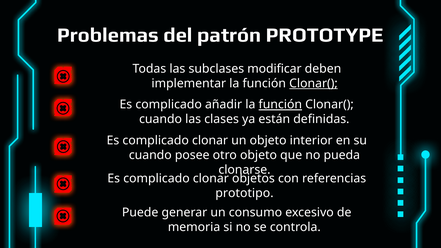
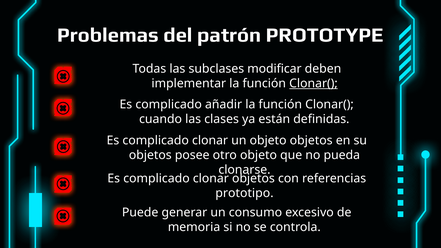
función underline: present -> none (280, 105)
objeto interior: interior -> objetos (311, 140)
cuando: cuando -> objetos (150, 155)
